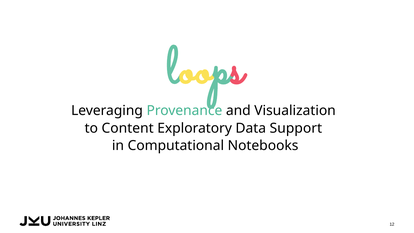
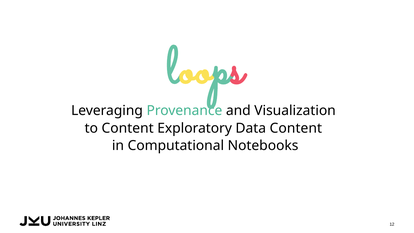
Data Support: Support -> Content (296, 128)
